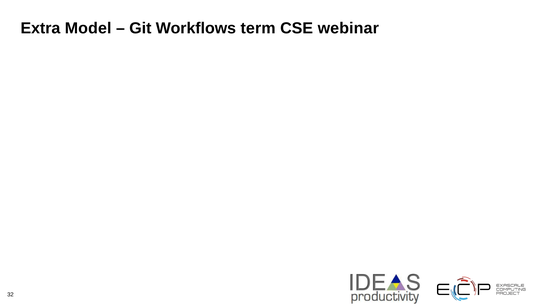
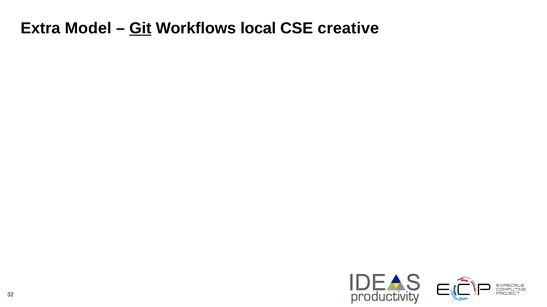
Git underline: none -> present (140, 28)
term: term -> local (258, 28)
webinar: webinar -> creative (348, 28)
